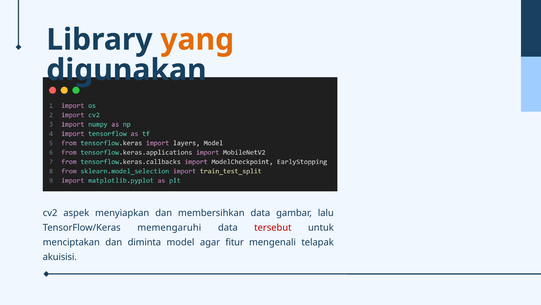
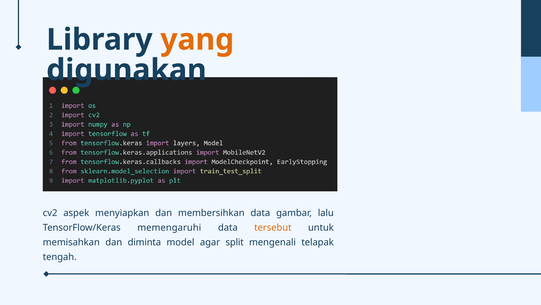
tersebut colour: red -> orange (273, 227)
menciptakan: menciptakan -> memisahkan (71, 242)
fitur: fitur -> split (235, 242)
akuisisi: akuisisi -> tengah (60, 257)
